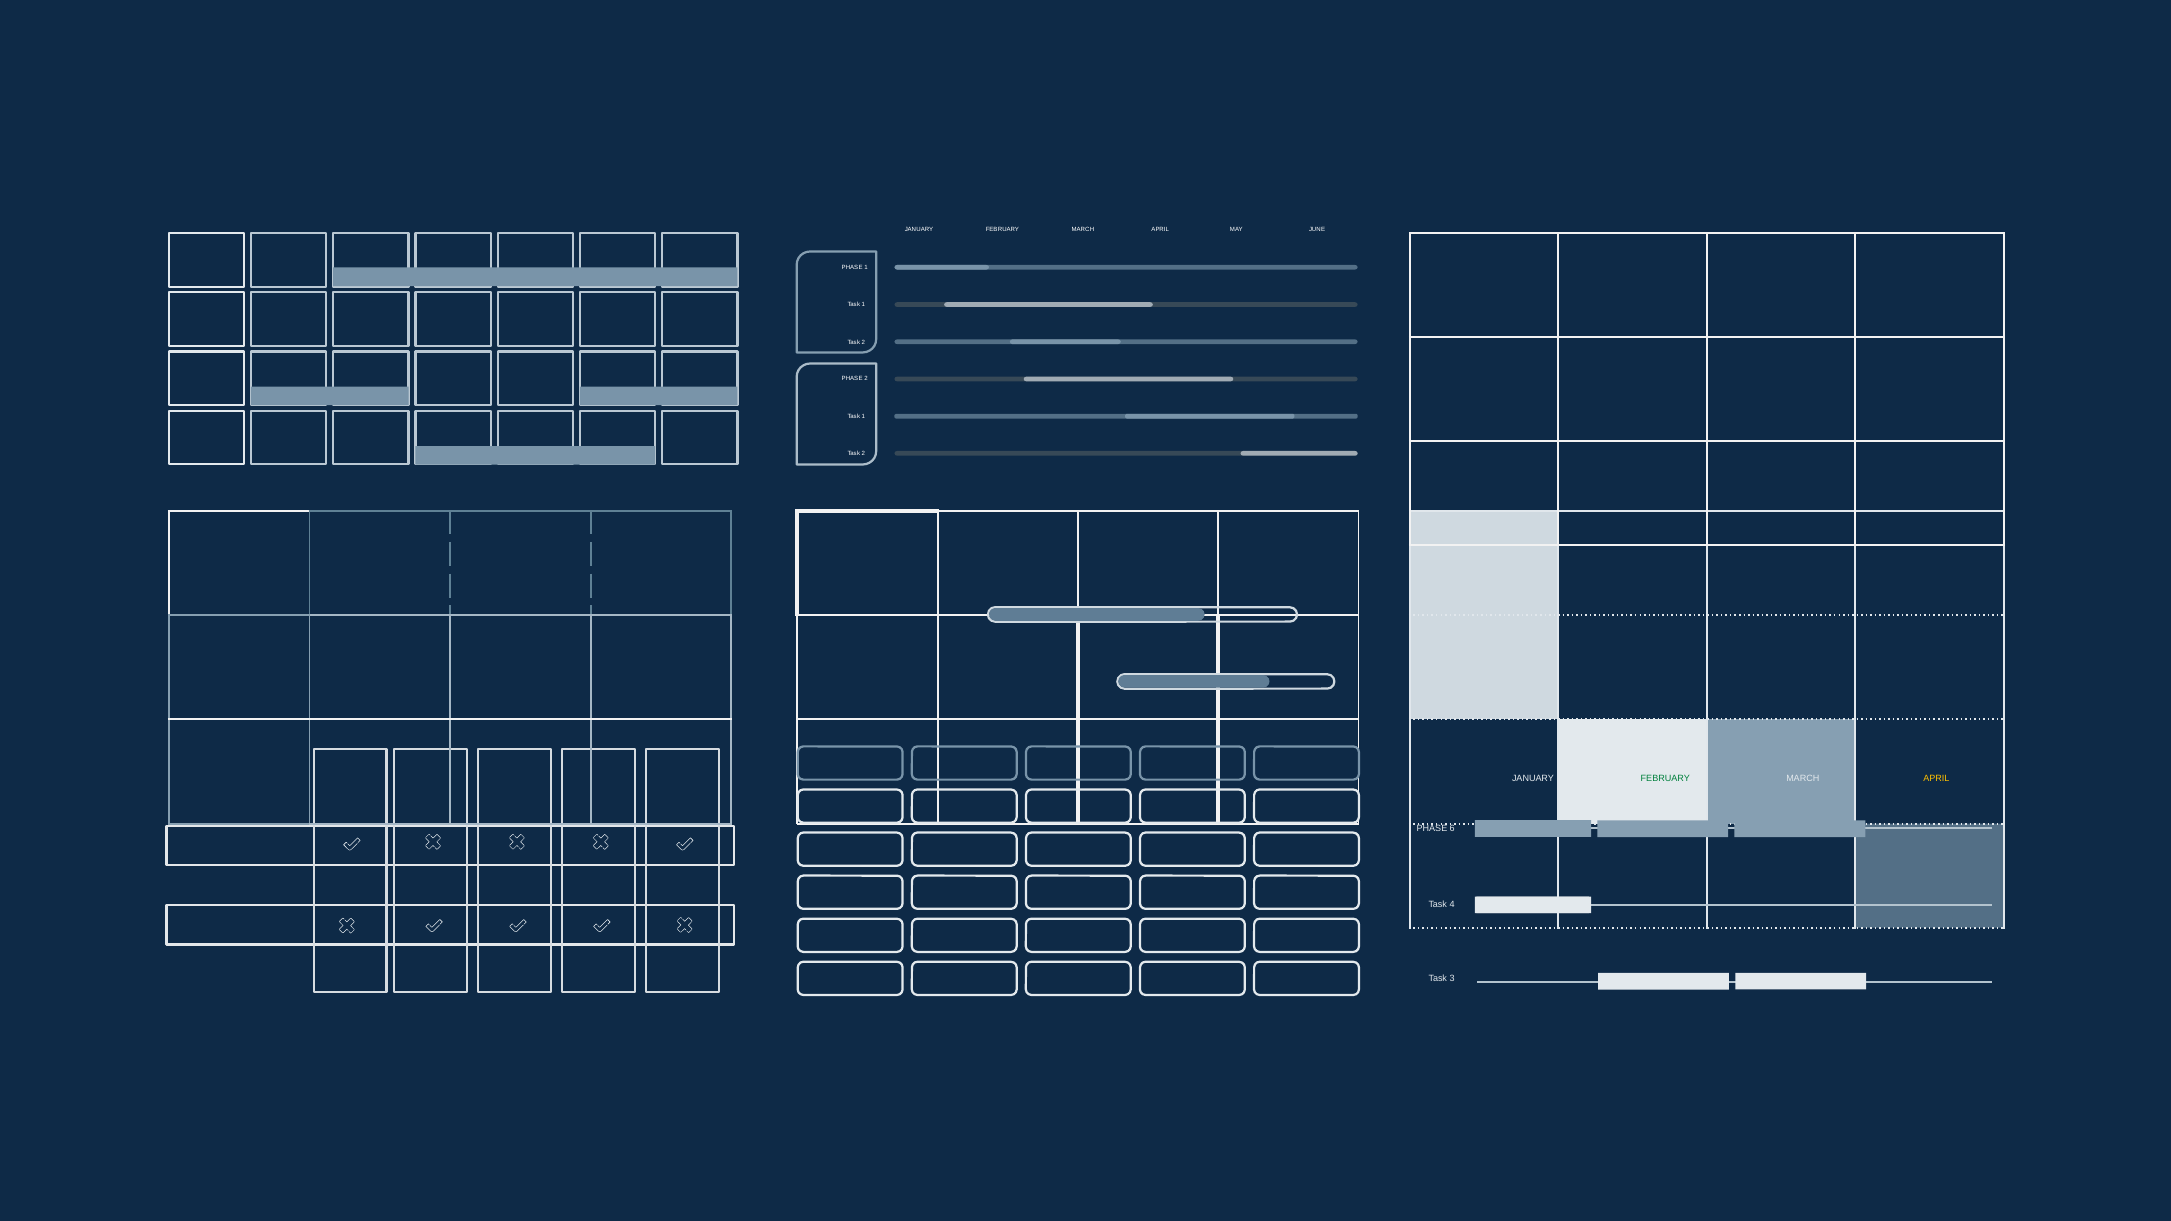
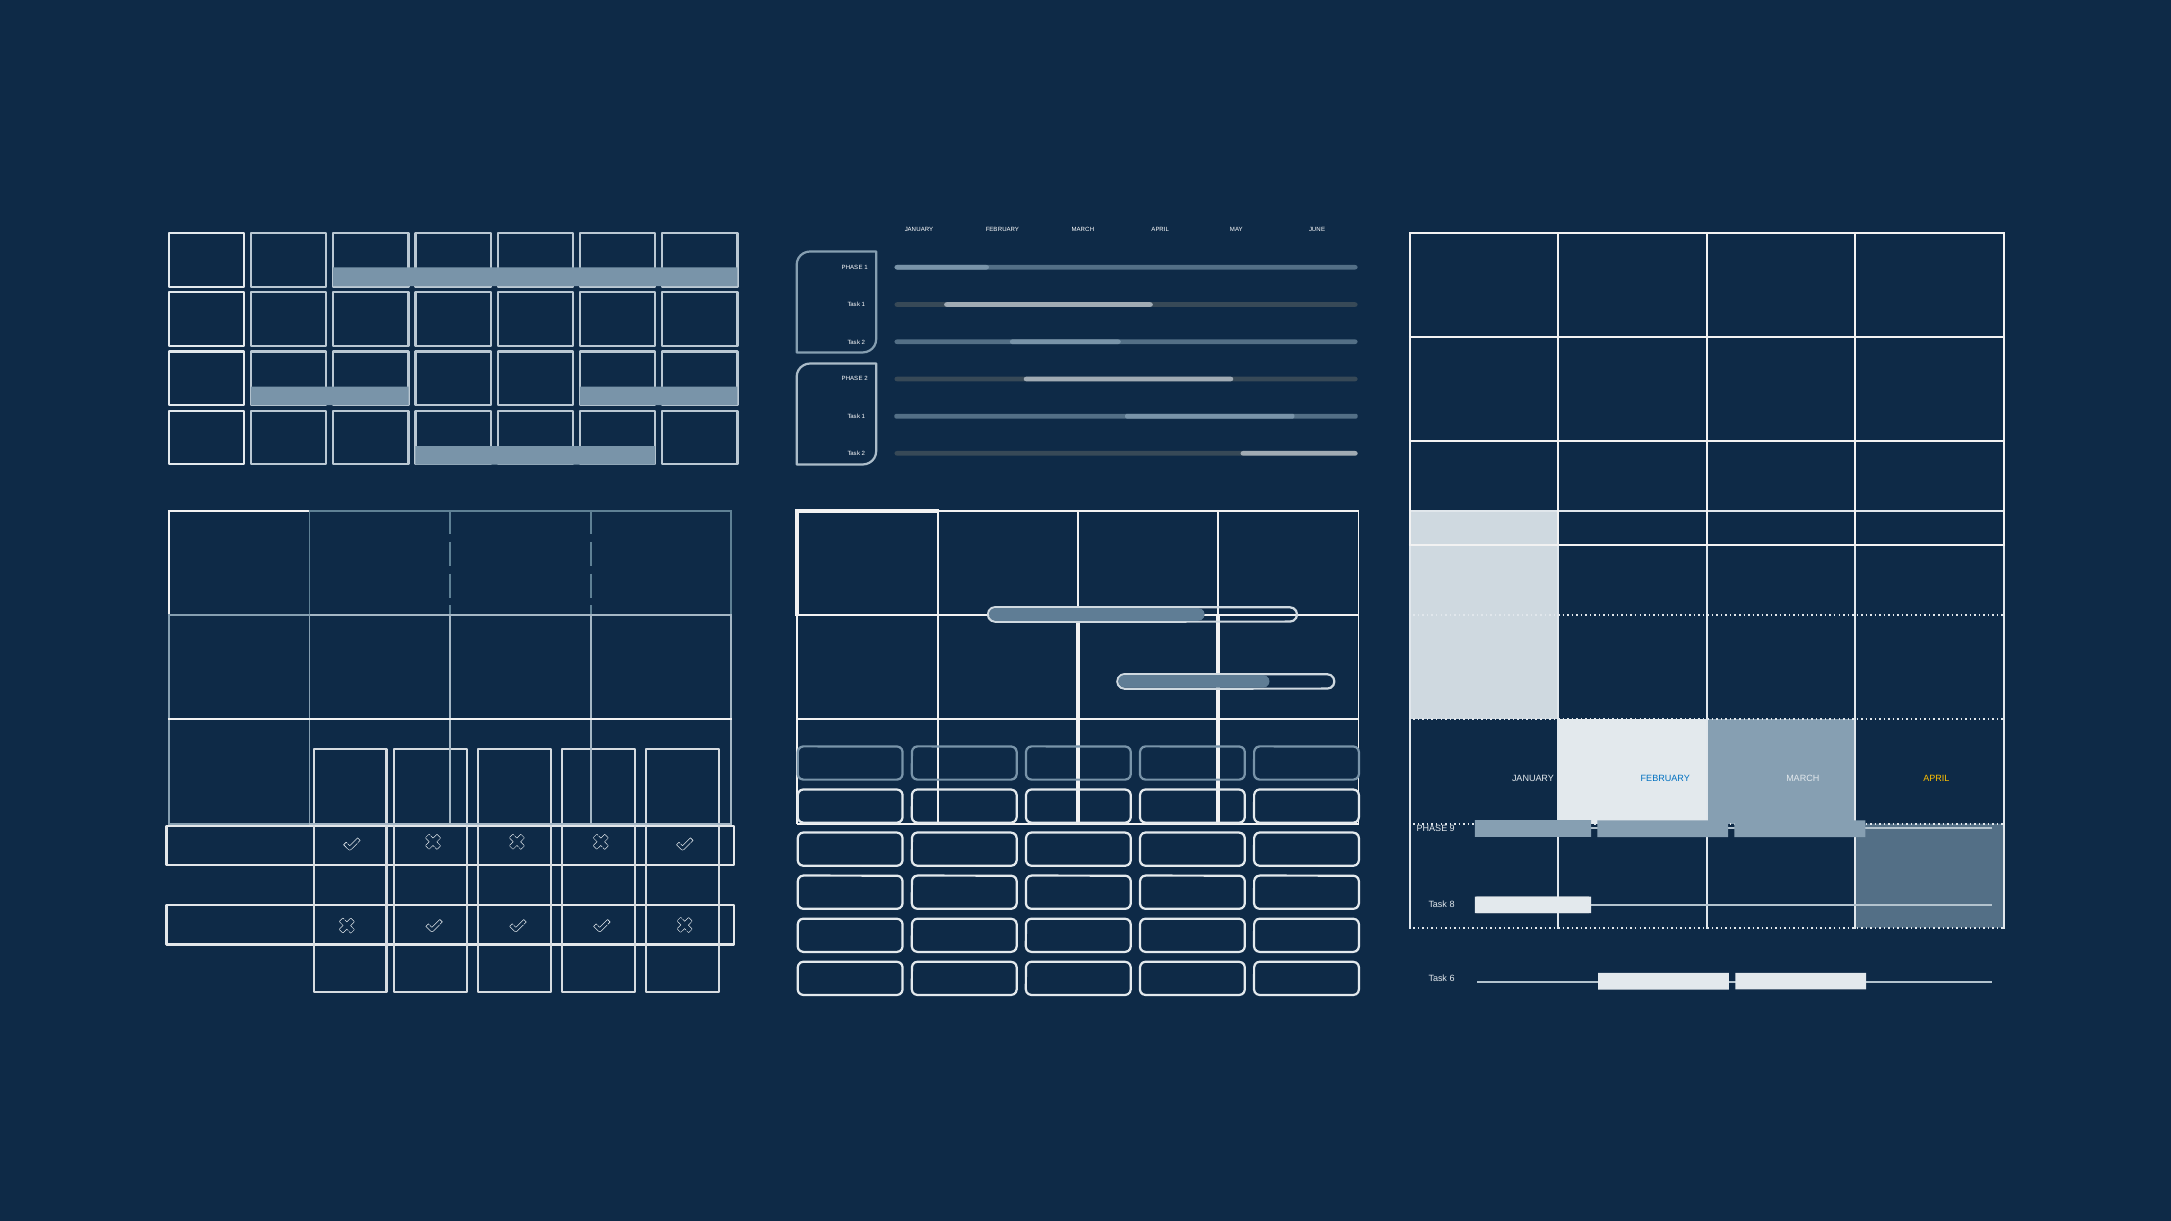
FEBRUARY colour: green -> blue (1665, 779)
6: 6 -> 9 (1452, 829)
4: 4 -> 8 (1452, 904)
3: 3 -> 6 (1452, 979)
